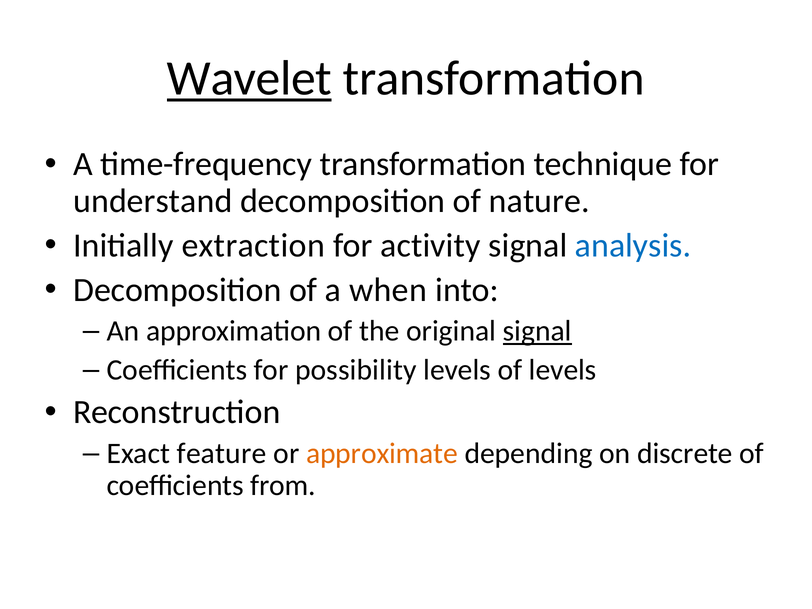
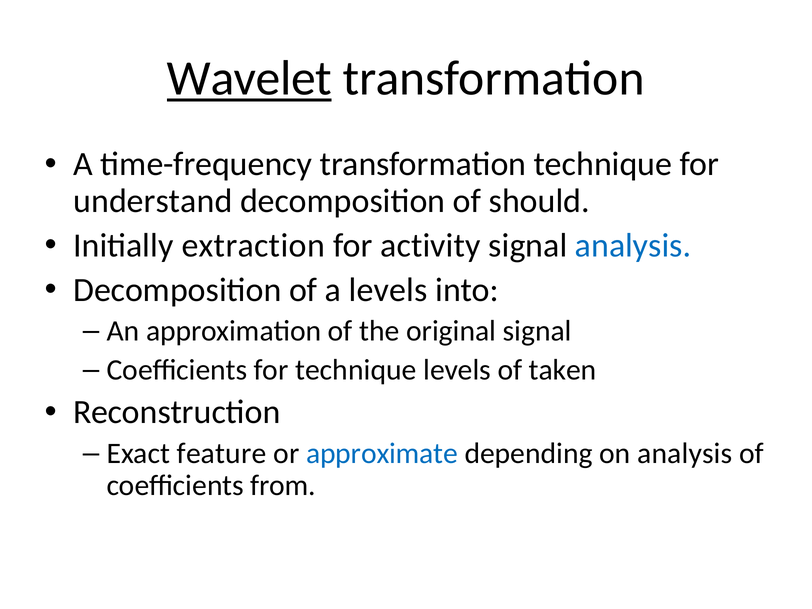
nature: nature -> should (539, 201)
a when: when -> levels (388, 290)
signal underline: present -> none (537, 331)
for possibility: possibility -> technique (356, 370)
of levels: levels -> taken (563, 370)
approximate colour: orange -> blue (382, 453)
on discrete: discrete -> analysis (685, 453)
